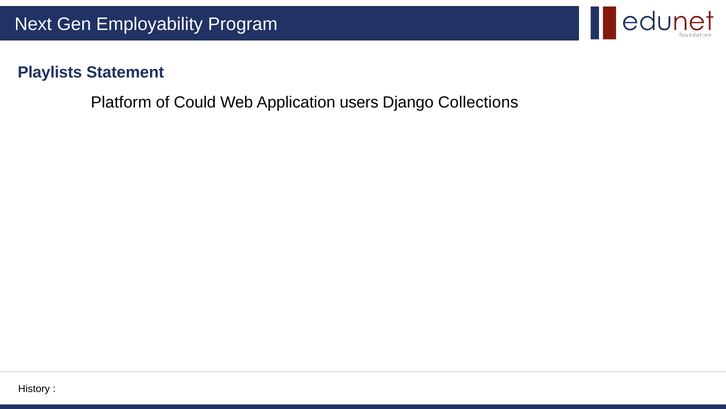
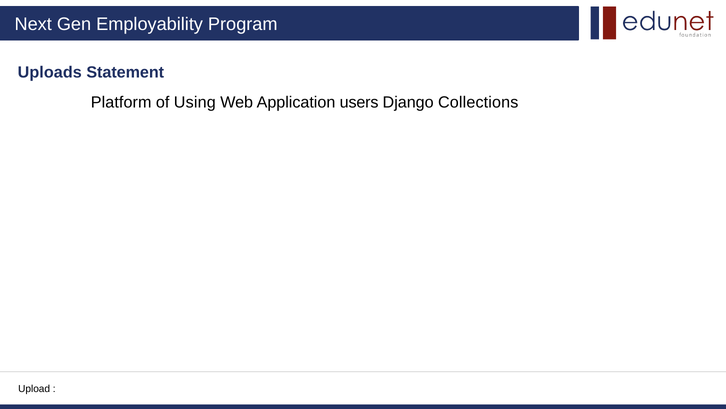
Playlists: Playlists -> Uploads (50, 72)
Could: Could -> Using (195, 102)
History: History -> Upload (34, 388)
